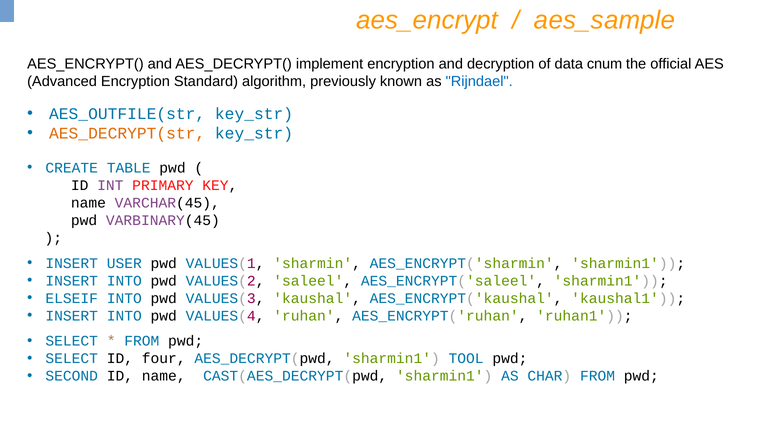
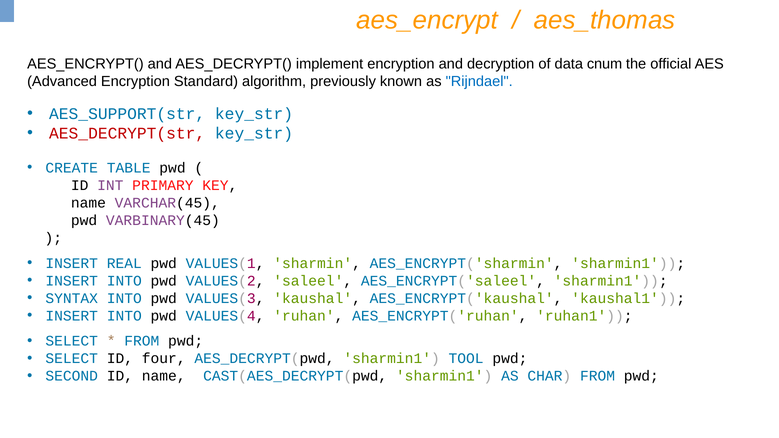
aes_sample: aes_sample -> aes_thomas (605, 20)
AES_OUTFILE(str: AES_OUTFILE(str -> AES_SUPPORT(str (127, 114)
AES_DECRYPT(str colour: orange -> red (127, 133)
USER: USER -> REAL (124, 263)
ELSEIF: ELSEIF -> SYNTAX (72, 298)
